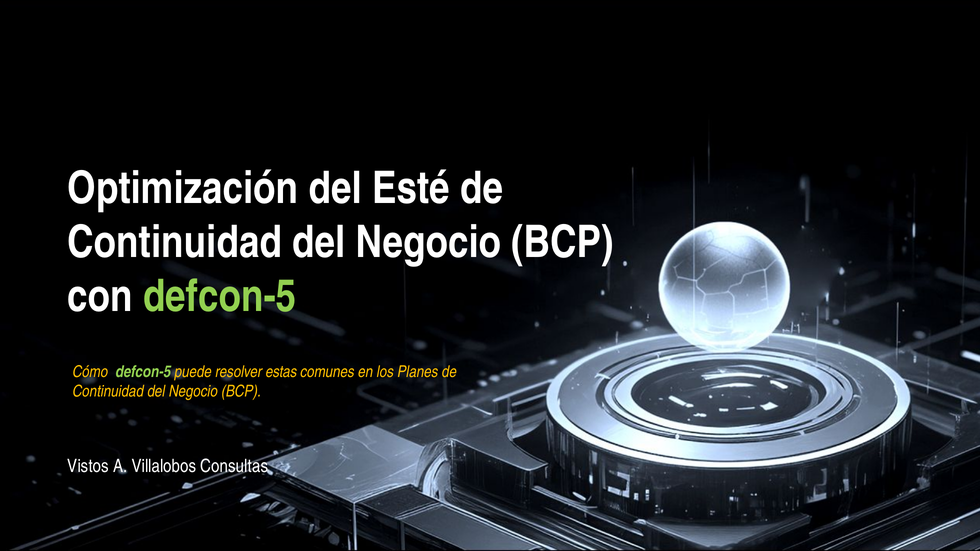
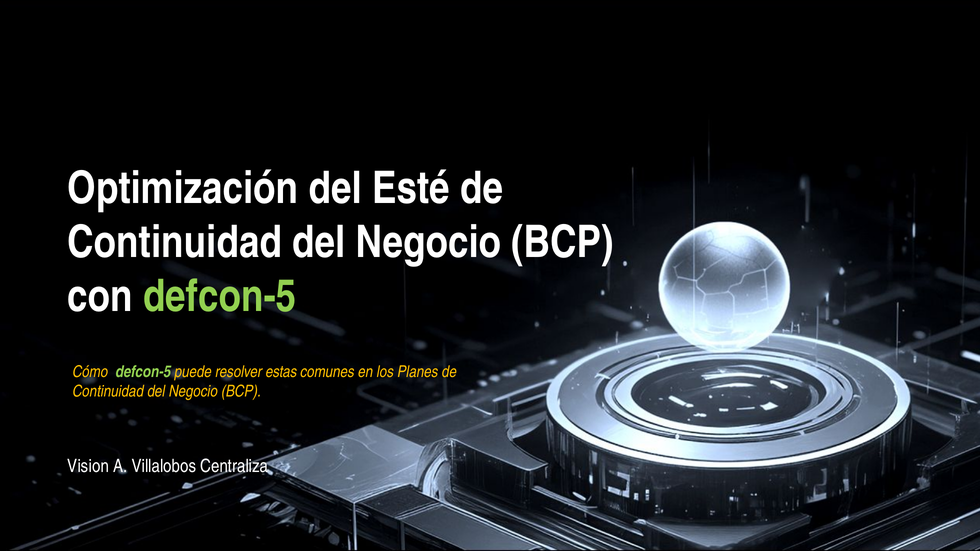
Vistos: Vistos -> Vision (88, 466)
Consultas: Consultas -> Centraliza (234, 466)
